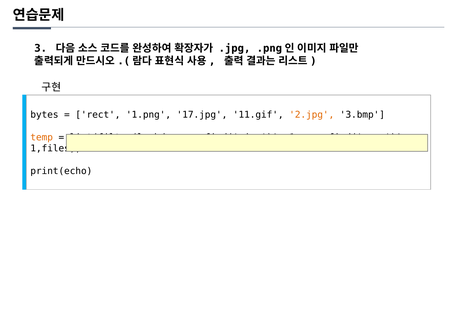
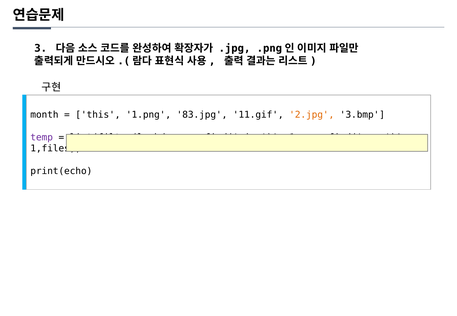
bytes: bytes -> month (44, 115)
rect: rect -> this (98, 115)
17.jpg: 17.jpg -> 83.jpg (202, 115)
temp colour: orange -> purple (42, 137)
